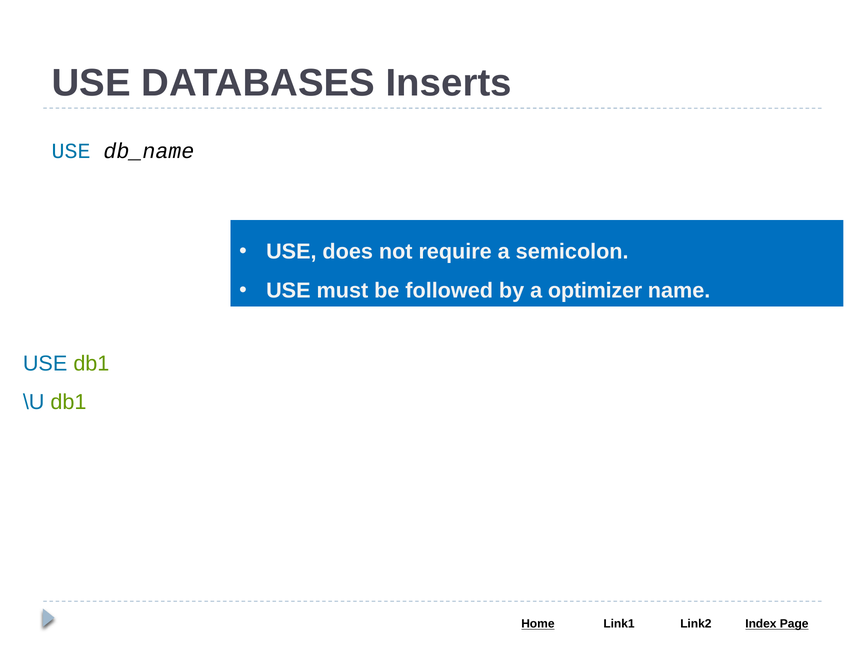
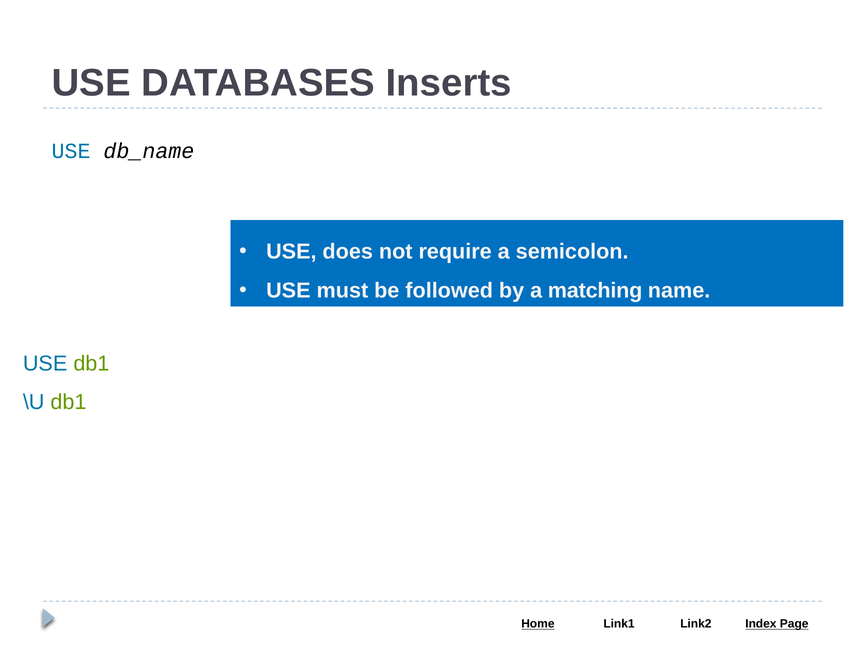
optimizer: optimizer -> matching (595, 291)
